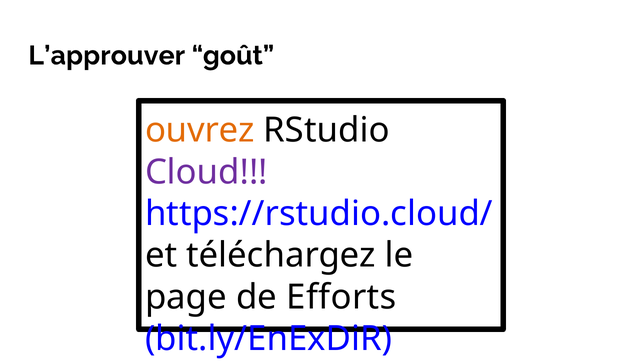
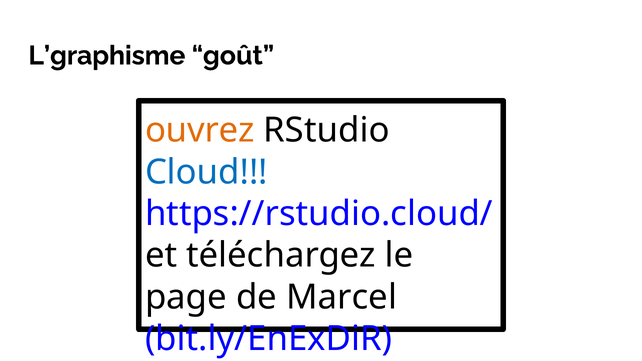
L’approuver: L’approuver -> L’graphisme (107, 56)
Cloud colour: purple -> blue (206, 172)
Efforts: Efforts -> Marcel (342, 297)
